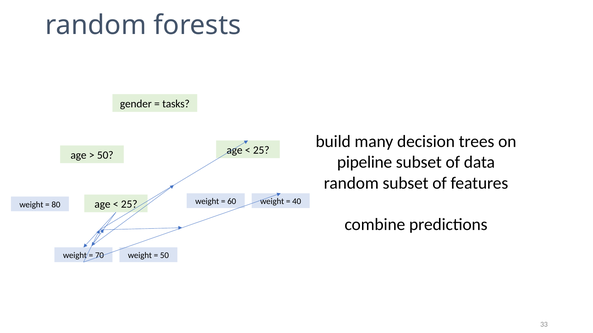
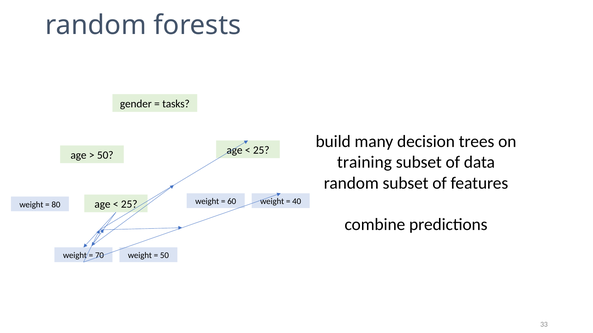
pipeline: pipeline -> training (364, 163)
